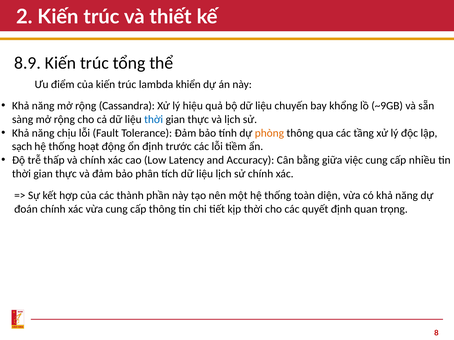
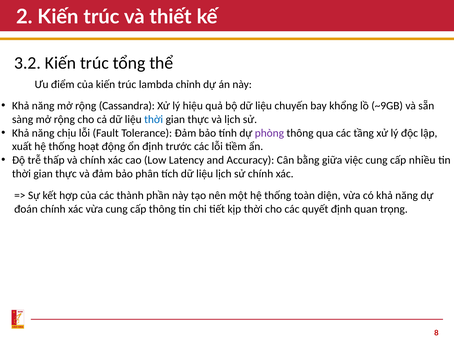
8.9: 8.9 -> 3.2 (28, 63)
khiển: khiển -> chỉnh (188, 85)
phòng colour: orange -> purple (269, 133)
sạch: sạch -> xuất (22, 147)
